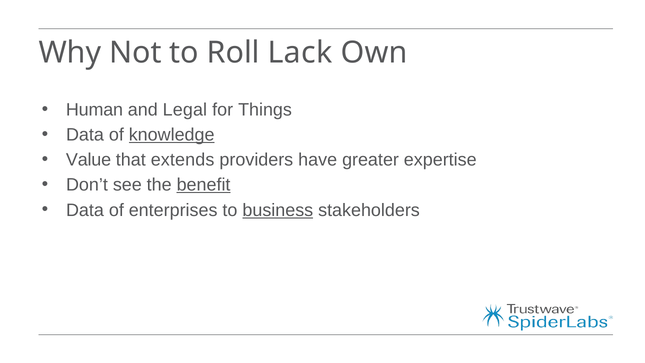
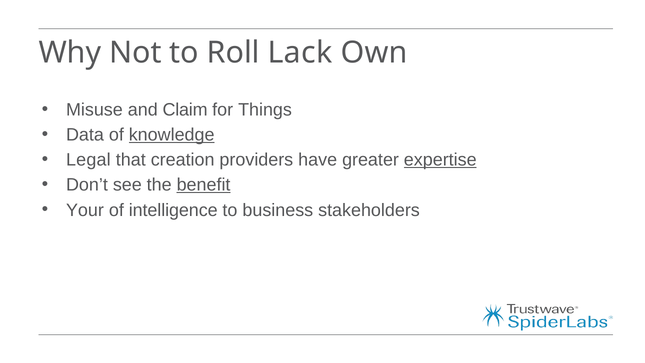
Human: Human -> Misuse (94, 110)
Legal: Legal -> Claim (185, 110)
Value: Value -> Legal (88, 160)
extends: extends -> creation (183, 160)
expertise underline: none -> present (440, 160)
Data: Data -> Your (85, 210)
enterprises: enterprises -> intelligence (173, 210)
business underline: present -> none (278, 210)
